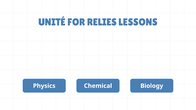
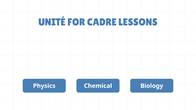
RELIES: RELIES -> CADRE (102, 22)
